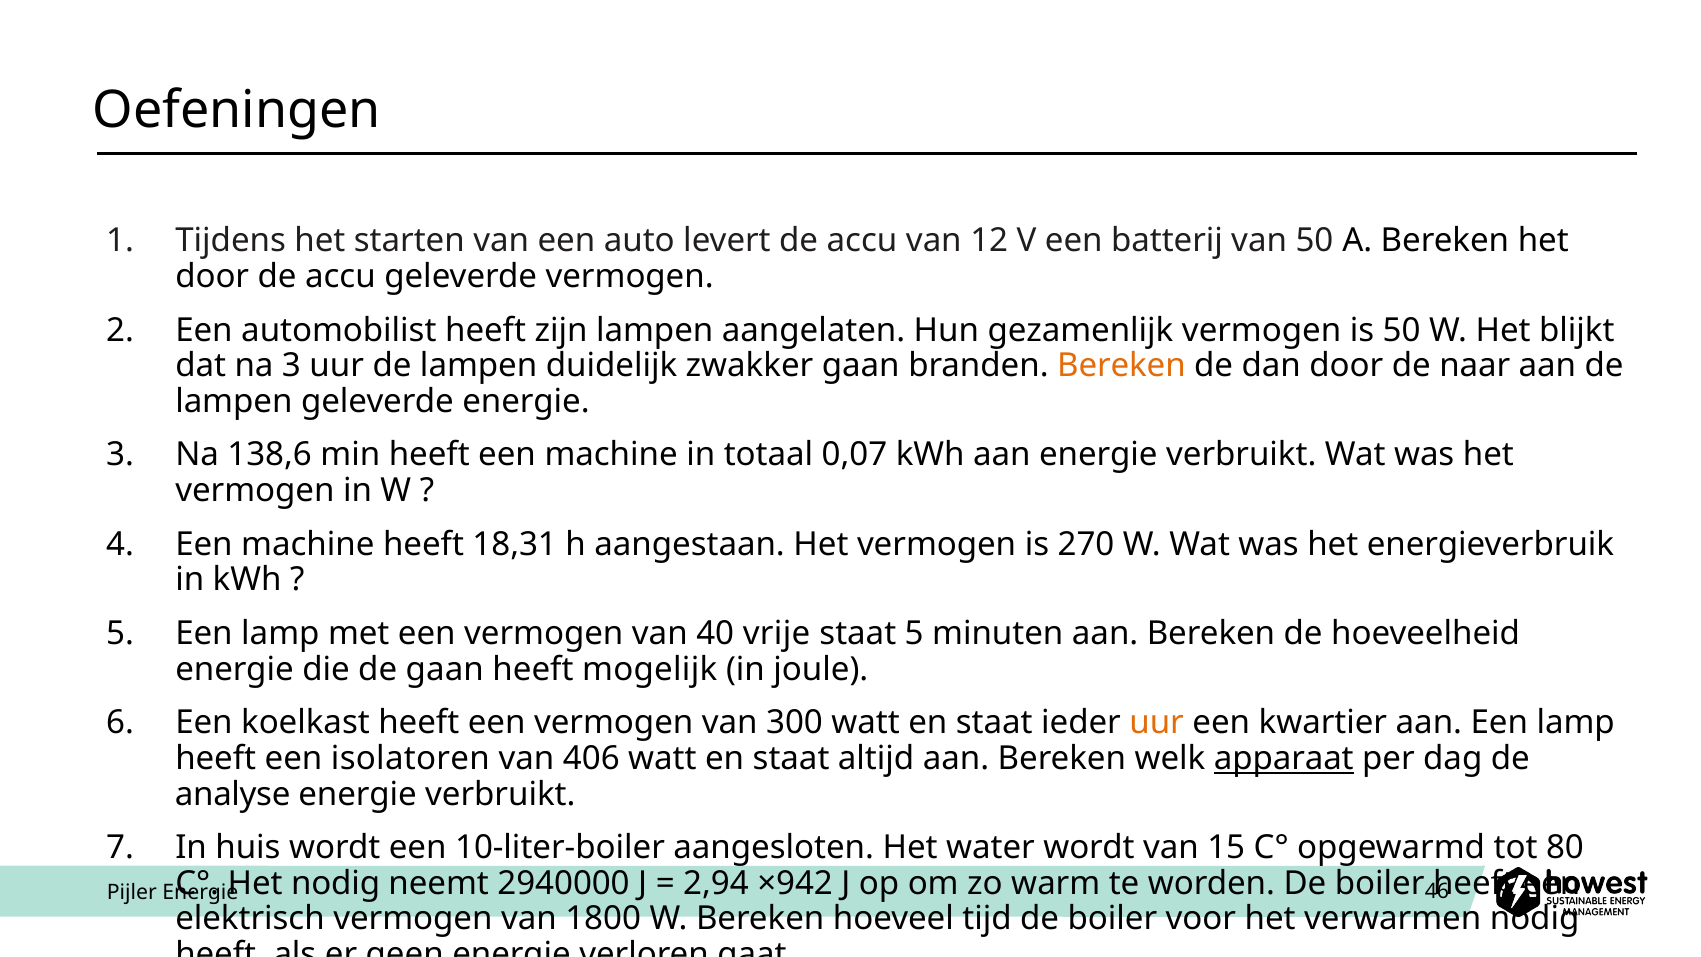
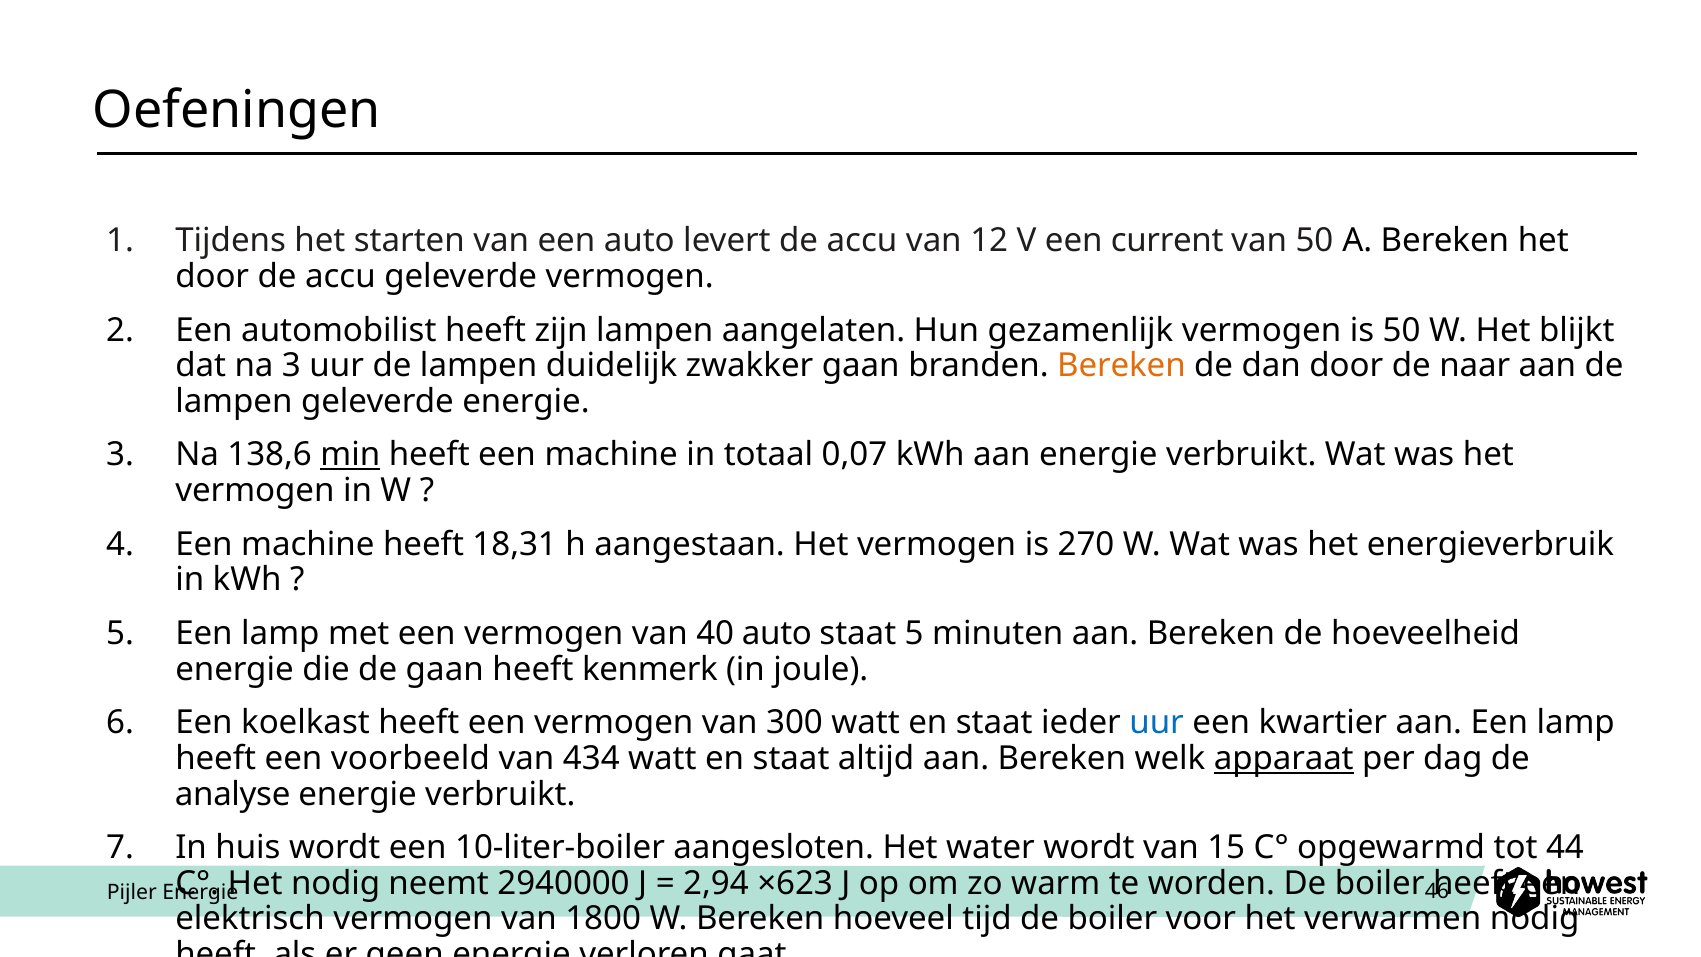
batterij: batterij -> current (1167, 241)
min underline: none -> present (350, 455)
40 vrije: vrije -> auto (777, 633)
mogelijk: mogelijk -> kenmerk (650, 669)
uur colour: orange -> blue (1157, 722)
isolatoren: isolatoren -> voorbeeld (410, 758)
406: 406 -> 434 (591, 758)
80: 80 -> 44 (1565, 847)
×942: ×942 -> ×623 (795, 883)
